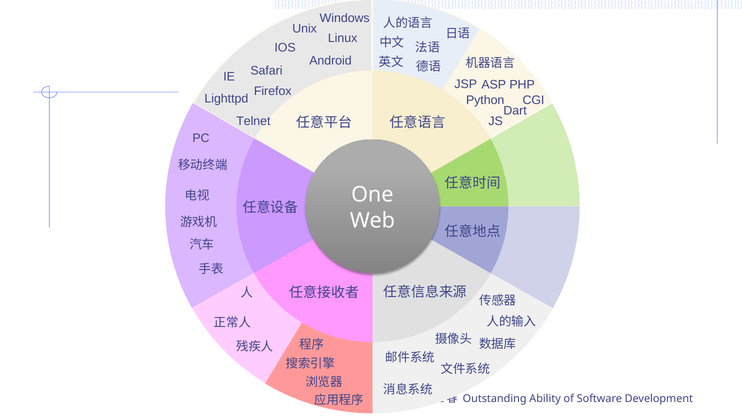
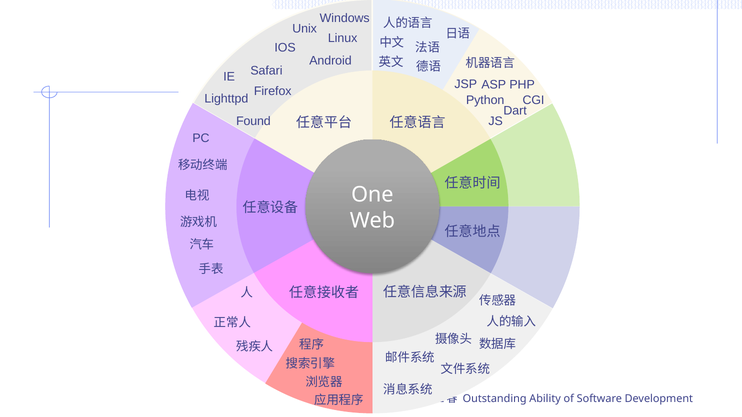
Telnet: Telnet -> Found (253, 121)
